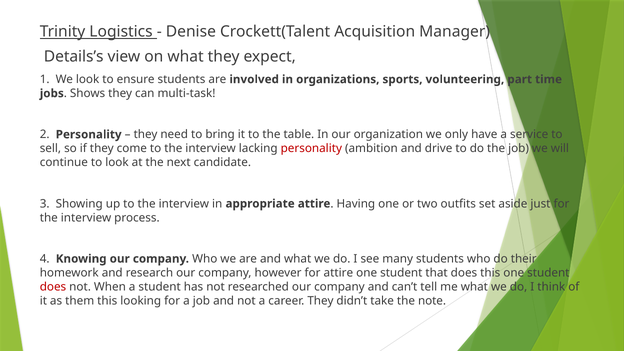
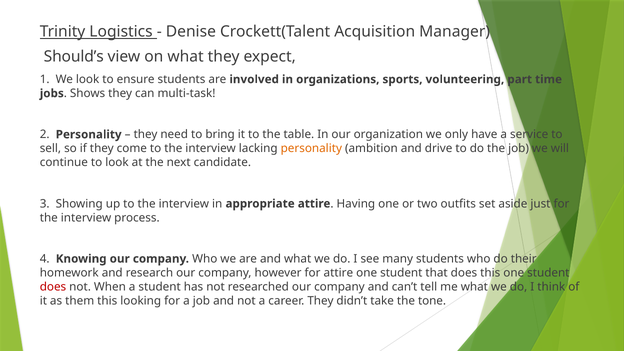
Details’s: Details’s -> Should’s (74, 57)
personality colour: red -> orange (311, 149)
note: note -> tone (432, 301)
